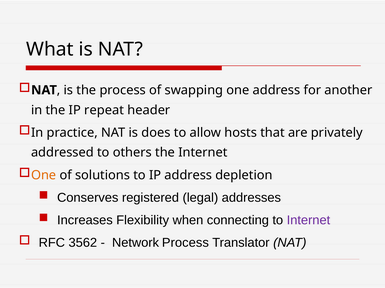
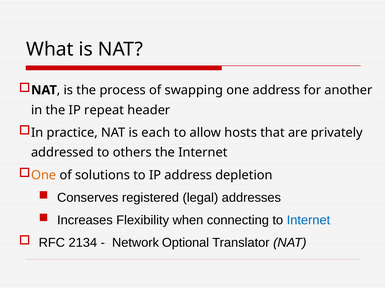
does: does -> each (156, 133)
Internet colour: purple -> blue (308, 221)
3562: 3562 -> 2134 (83, 243)
Network Process: Process -> Optional (185, 243)
